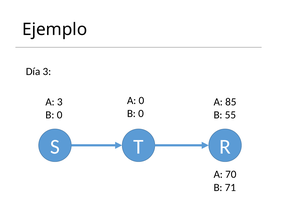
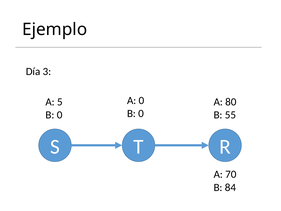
A 3: 3 -> 5 (60, 102)
85: 85 -> 80 (231, 102)
71: 71 -> 84 (230, 187)
